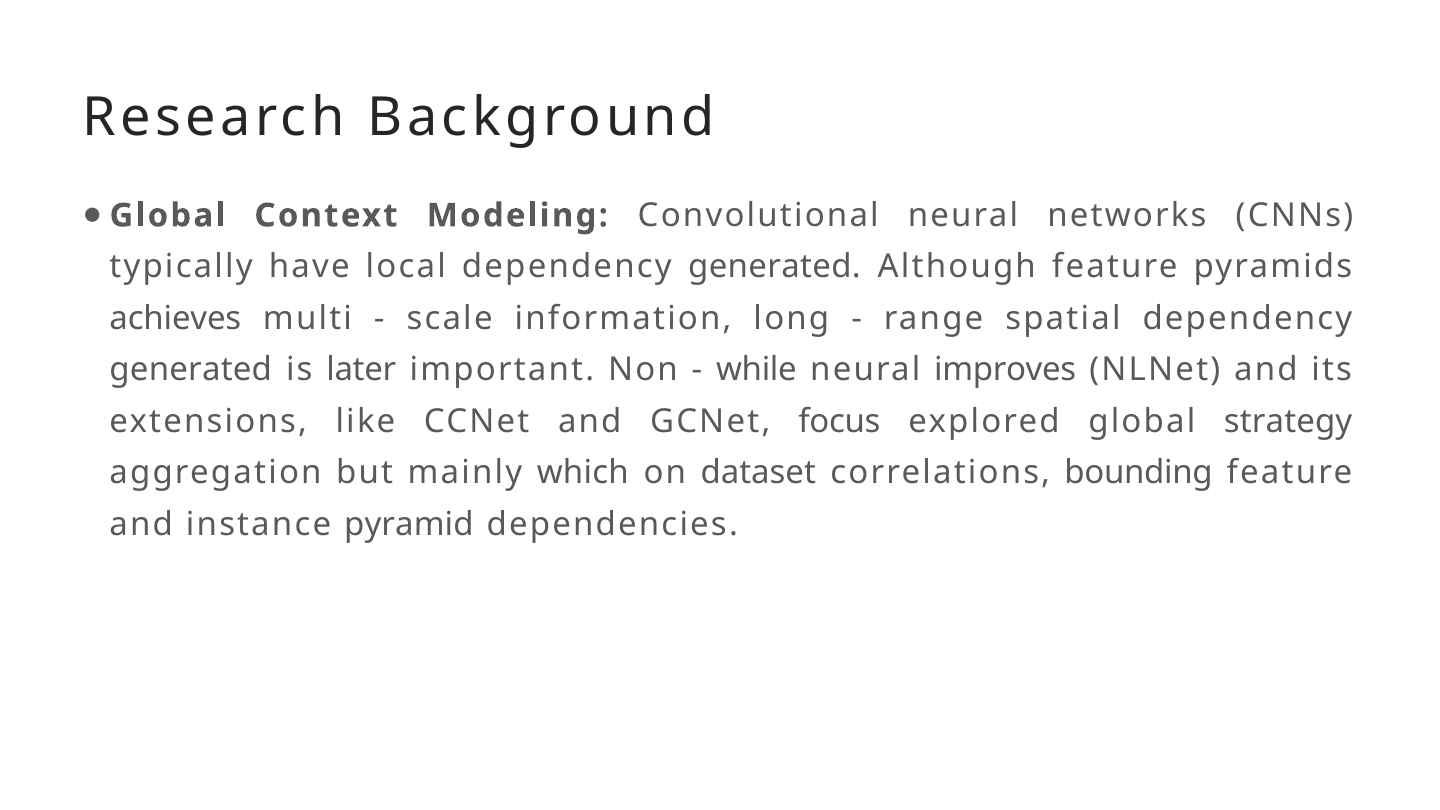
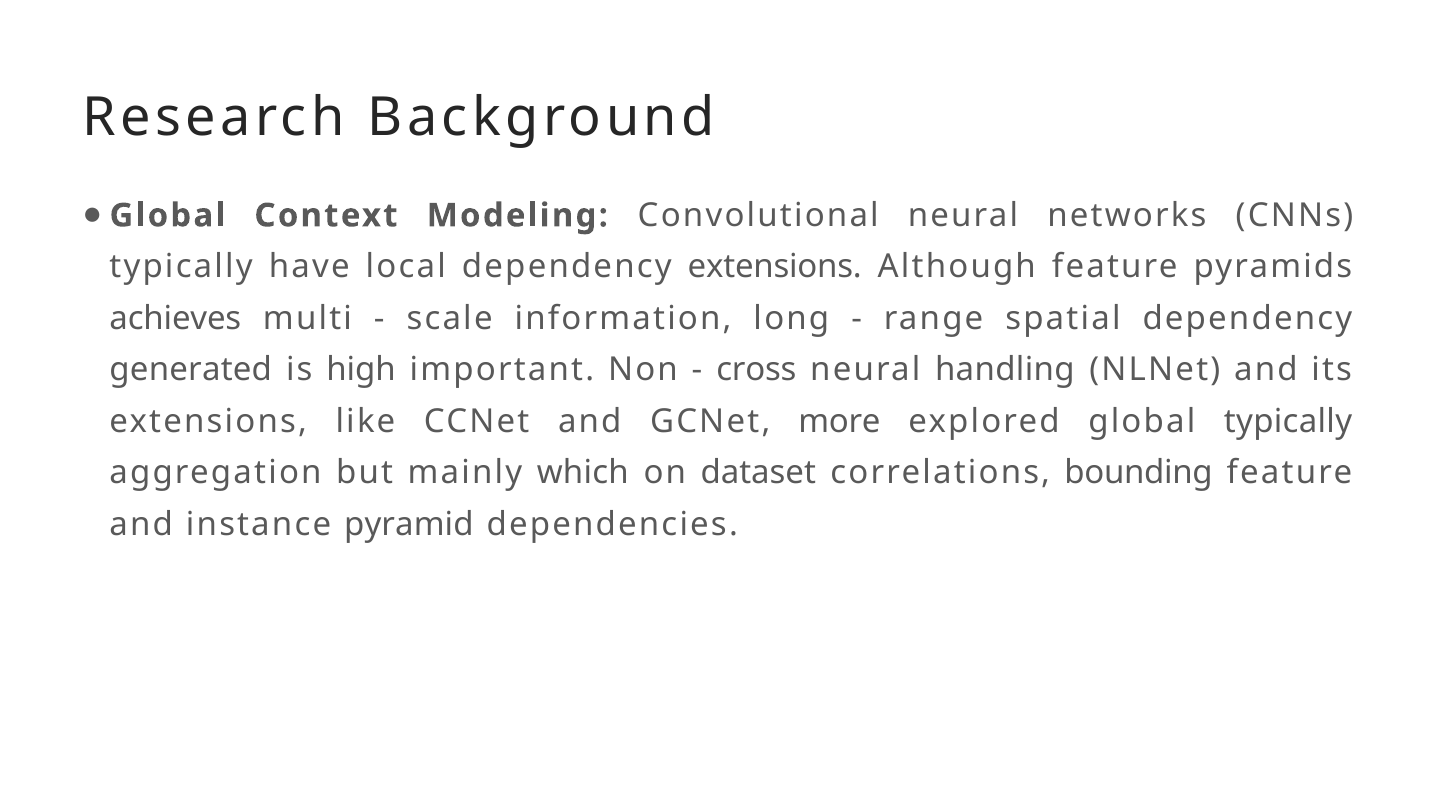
local dependency generated: generated -> extensions (775, 267)
later: later -> high (361, 370)
while: while -> cross (756, 370)
improves: improves -> handling (1005, 370)
focus: focus -> more (839, 421)
global strategy: strategy -> typically (1288, 421)
